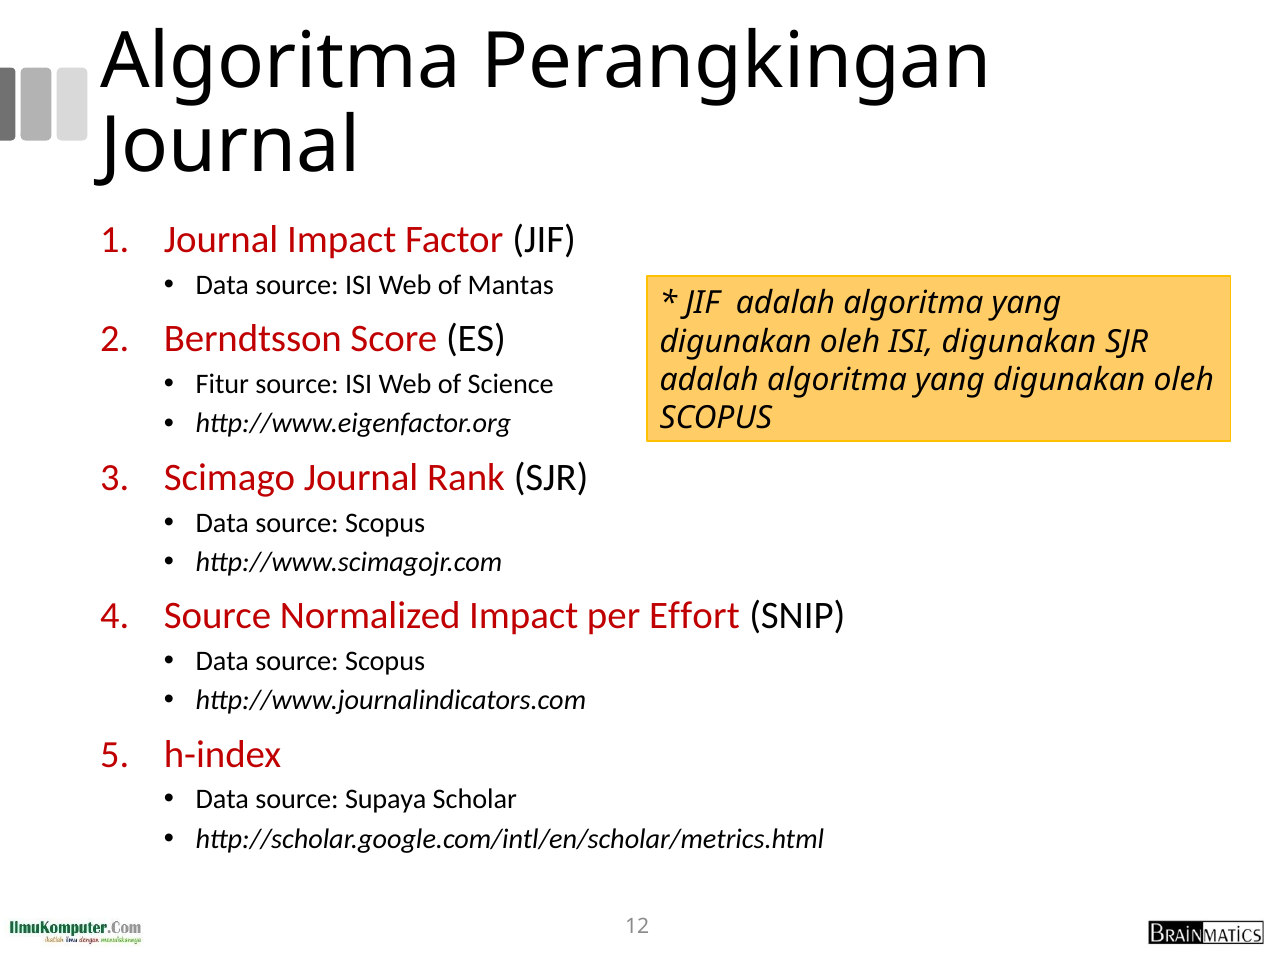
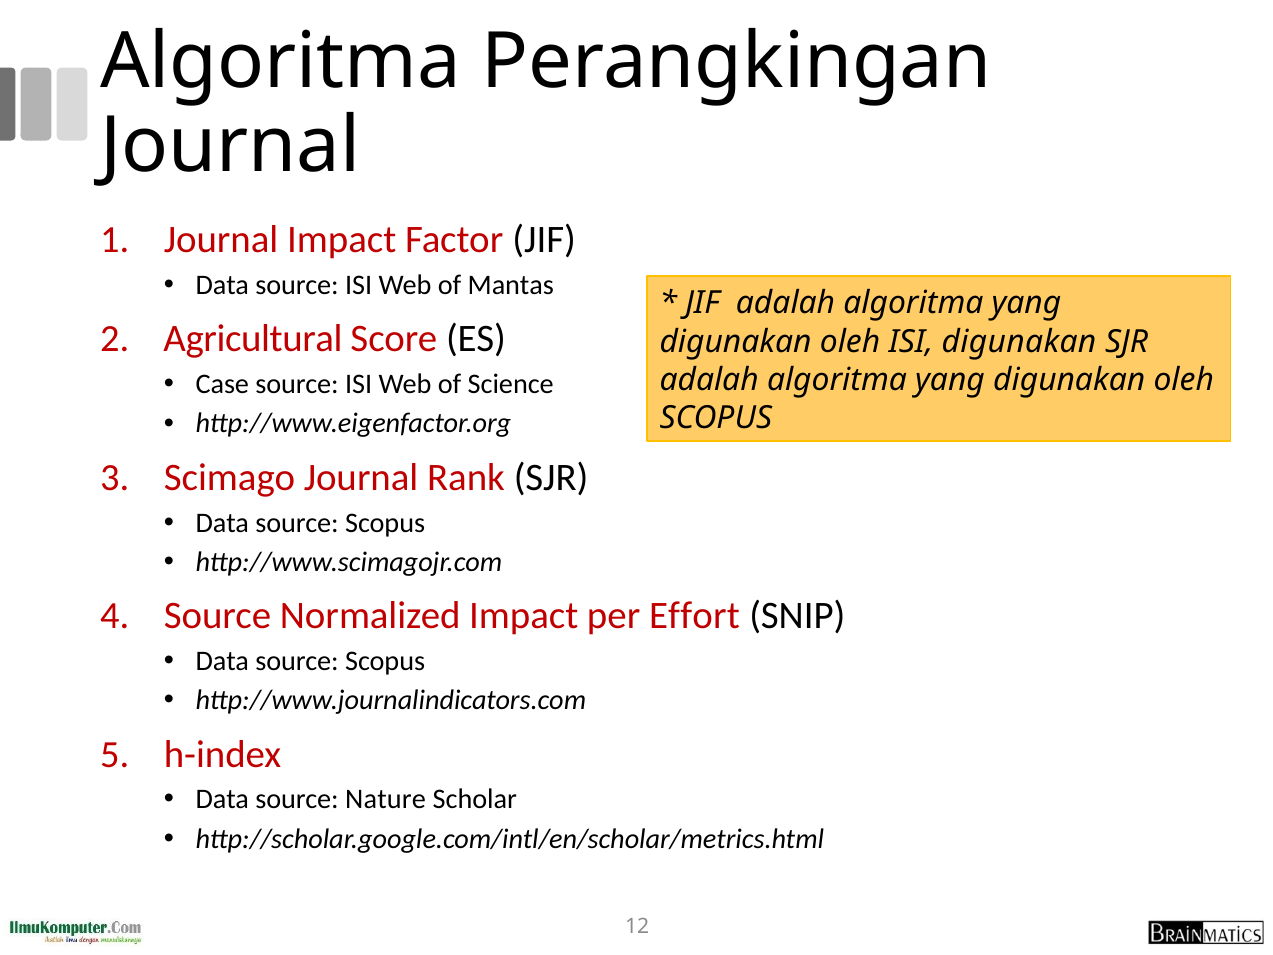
Berndtsson: Berndtsson -> Agricultural (253, 339)
Fitur: Fitur -> Case (222, 384)
Supaya: Supaya -> Nature (386, 799)
